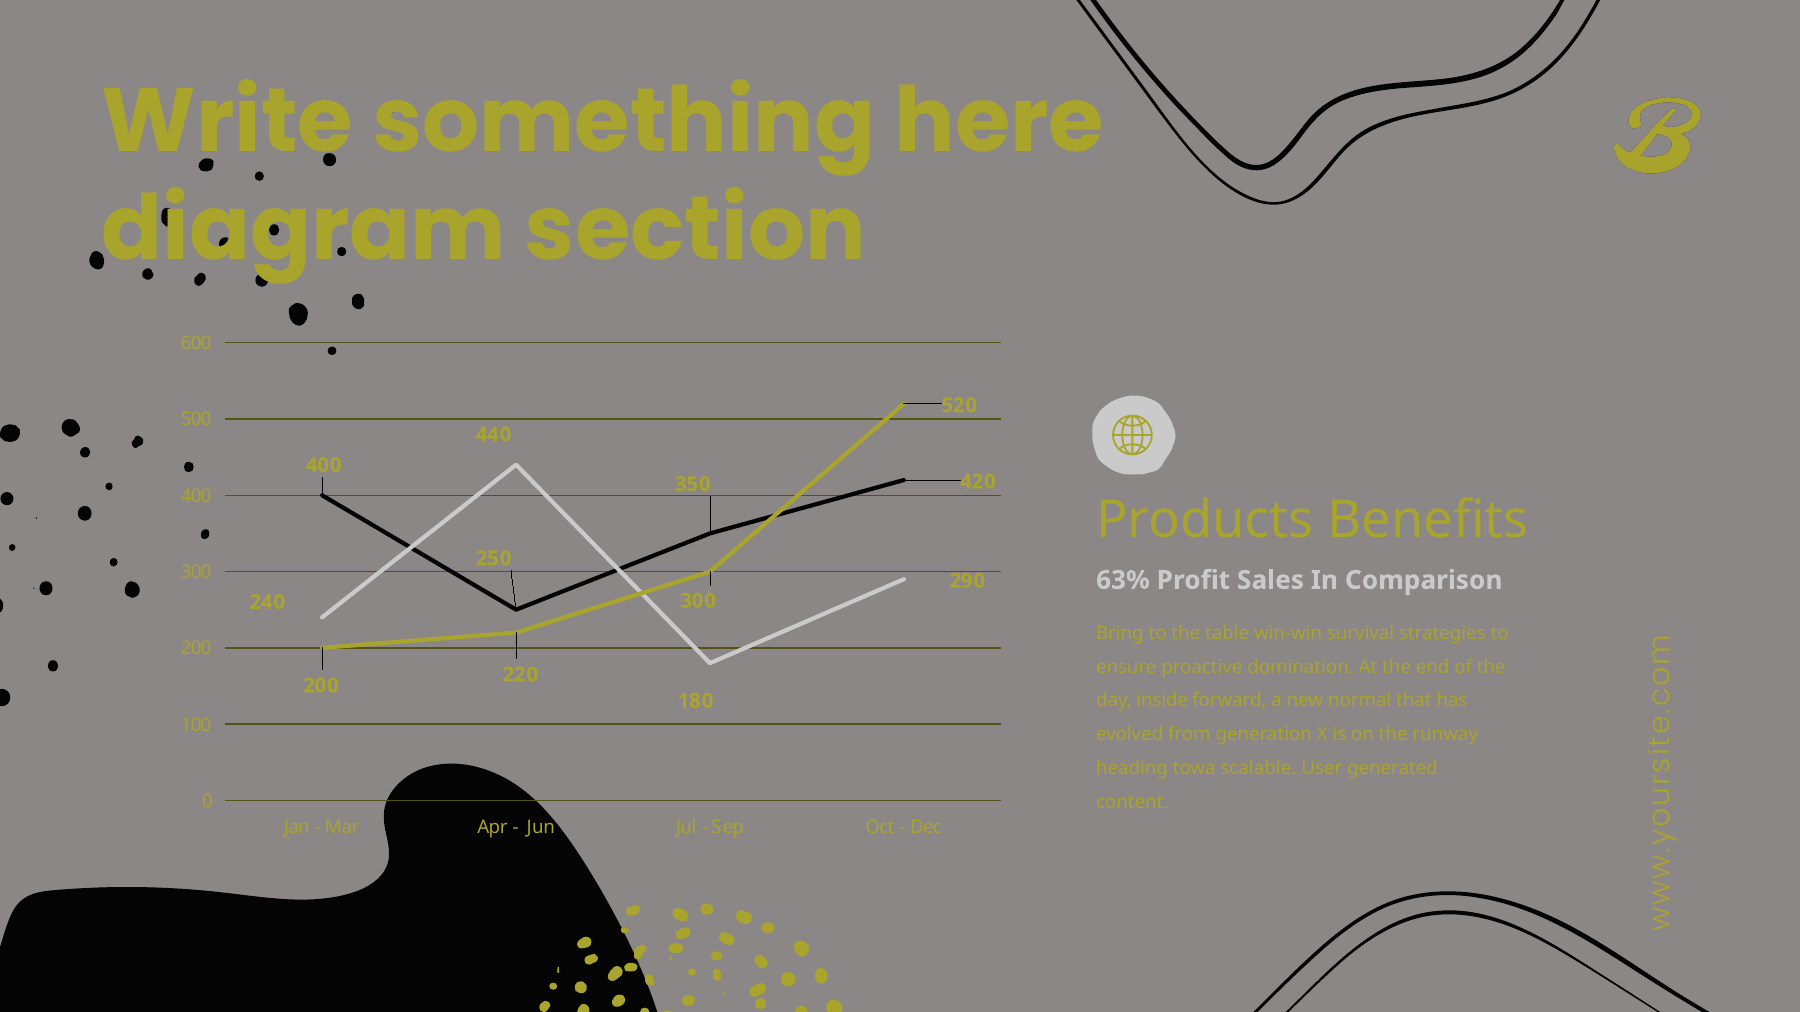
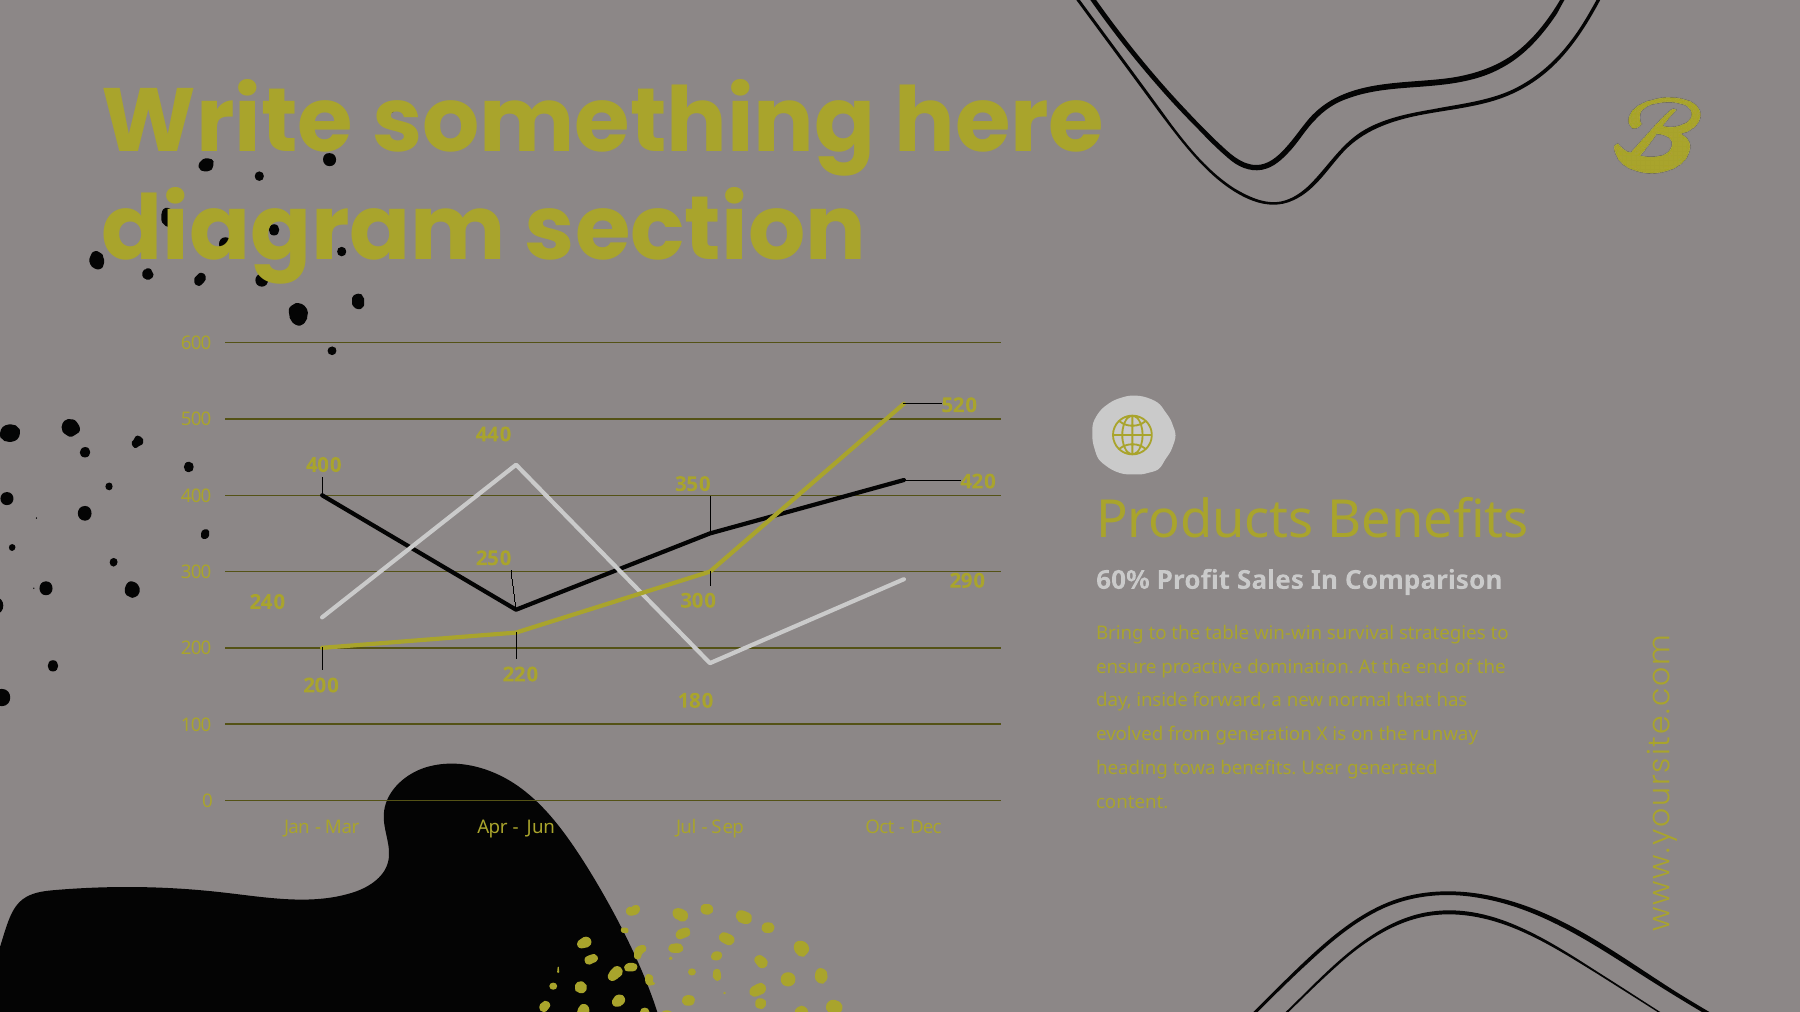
63%: 63% -> 60% (1123, 580)
towa scalable: scalable -> benefits (1258, 769)
